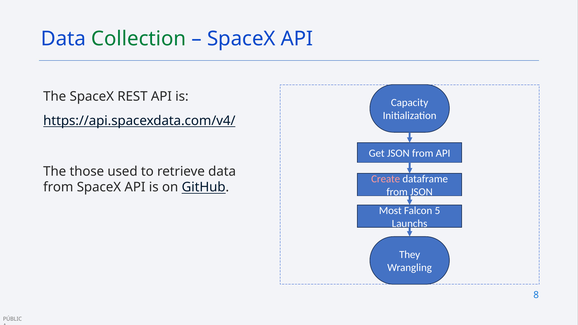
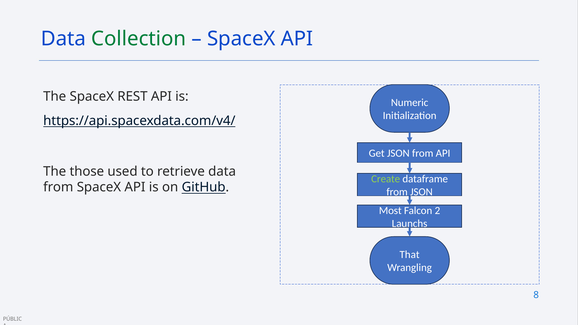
Capacity: Capacity -> Numeric (410, 103)
Create colour: pink -> light green (386, 179)
5: 5 -> 2 (437, 211)
They: They -> That (410, 255)
